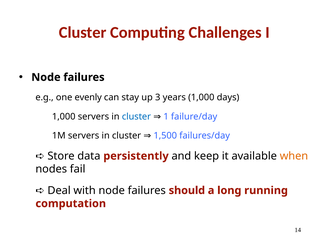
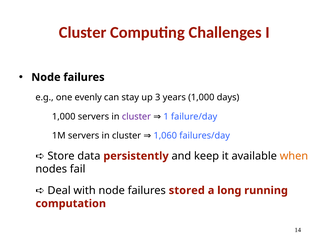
cluster colour: blue -> purple (136, 117)
1,500: 1,500 -> 1,060 (165, 136)
should: should -> stored (187, 191)
